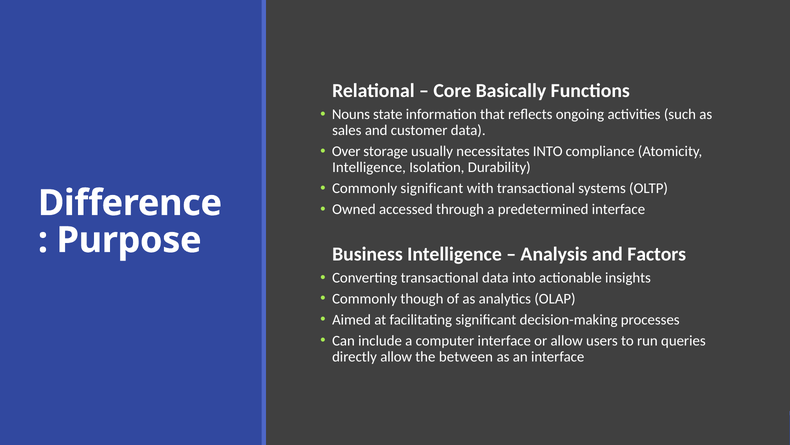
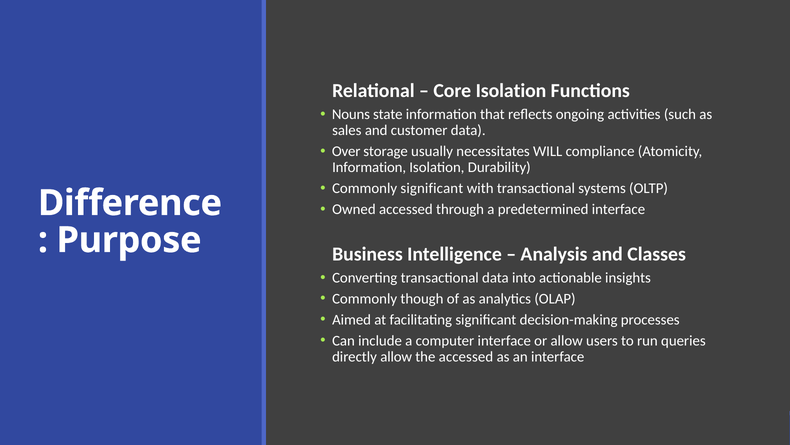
Core Basically: Basically -> Isolation (511, 91)
necessitates INTO: INTO -> WILL (548, 151)
Intelligence: Intelligence -> Information (369, 167)
Factors: Factors -> Classes (657, 254)
the between: between -> accessed (466, 356)
